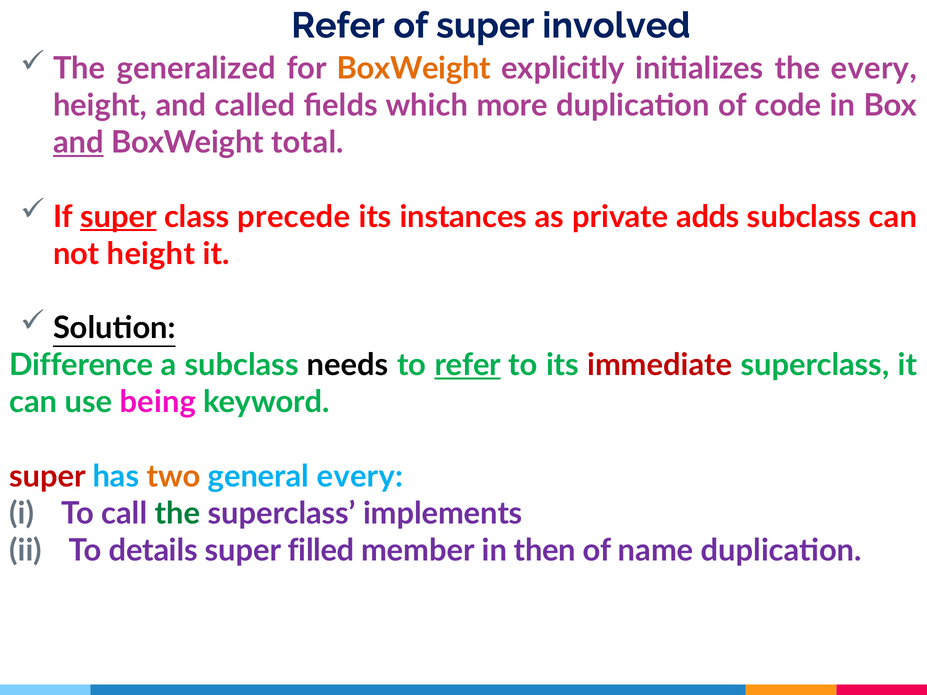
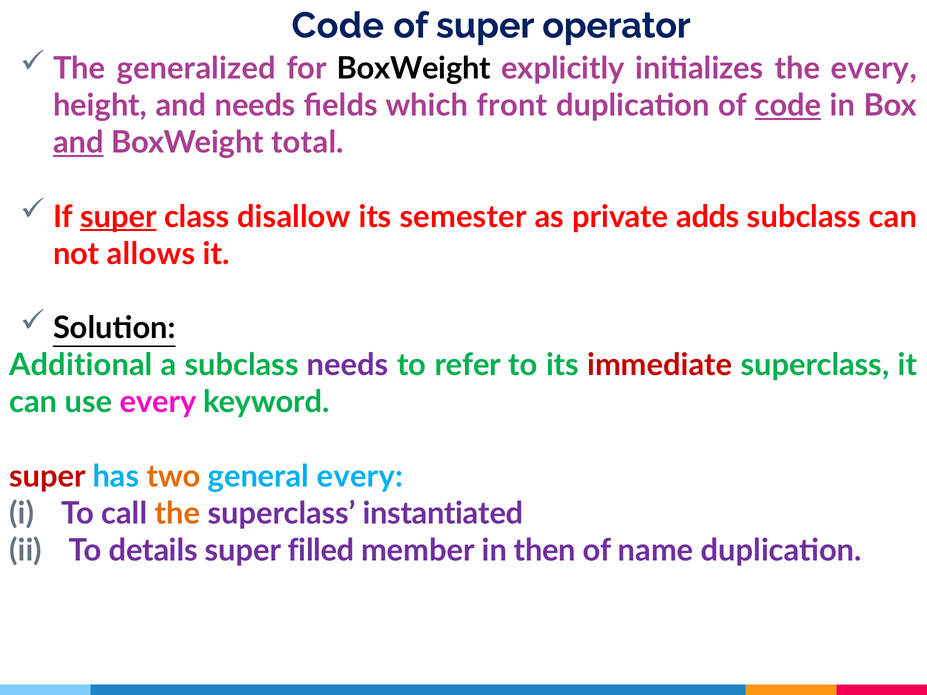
Refer: Refer -> Code (338, 26)
involved: involved -> operator (616, 26)
BoxWeight colour: orange -> black (414, 69)
and called: called -> needs (255, 106)
more: more -> front (512, 106)
code underline: none -> present (788, 106)
precede: precede -> disallow (294, 217)
instances: instances -> semester (463, 217)
not height: height -> allows (151, 254)
Difference: Difference -> Additional (81, 365)
needs colour: black -> purple (348, 365)
refer underline: present -> none (468, 365)
use being: being -> every (158, 402)
the colour: green -> orange (177, 514)
implements: implements -> instantiated (443, 514)
